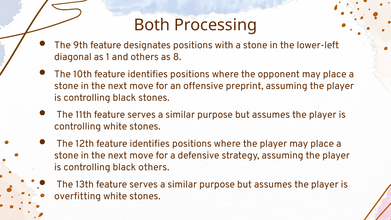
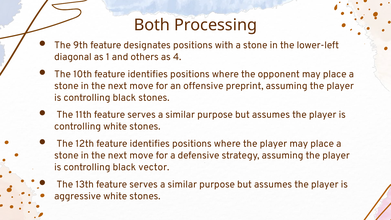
8: 8 -> 4 (177, 57)
black others: others -> vector (154, 167)
overfitting: overfitting -> aggressive (78, 196)
